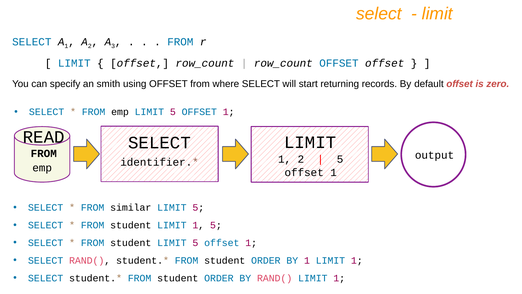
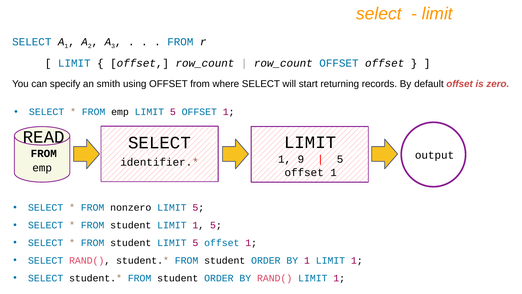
1 2: 2 -> 9 (301, 159)
similar: similar -> nonzero (131, 207)
